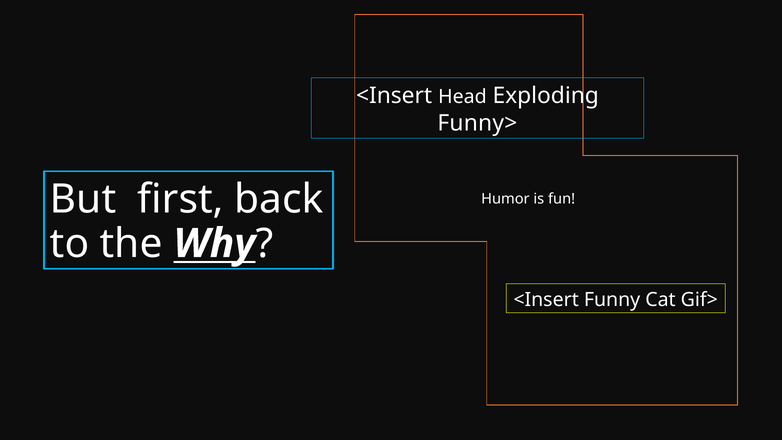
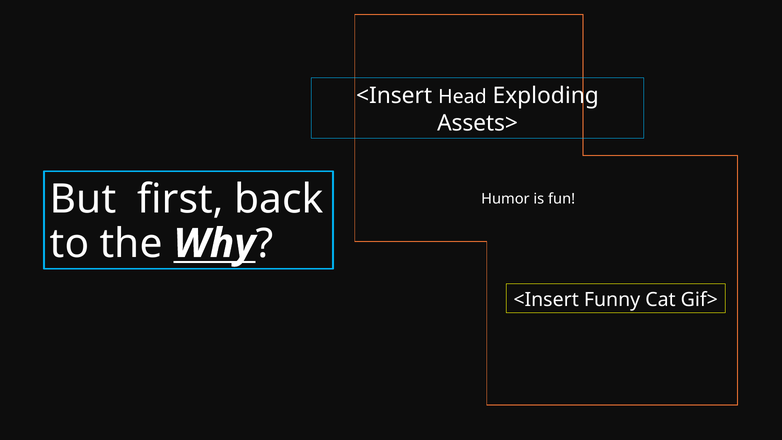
Funny>: Funny> -> Assets> (478, 123)
